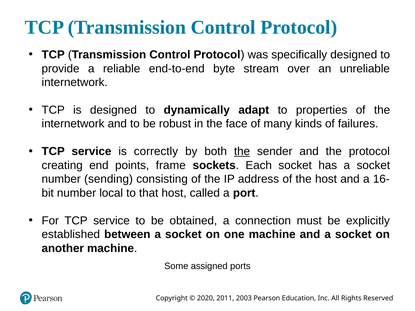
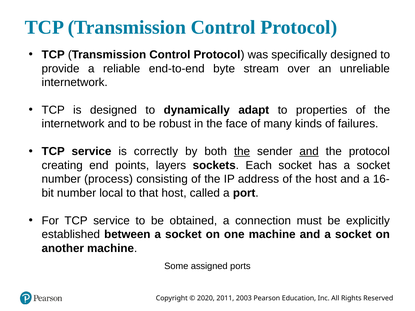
and underline: none -> present (309, 152)
frame: frame -> layers (171, 165)
sending: sending -> process (109, 179)
